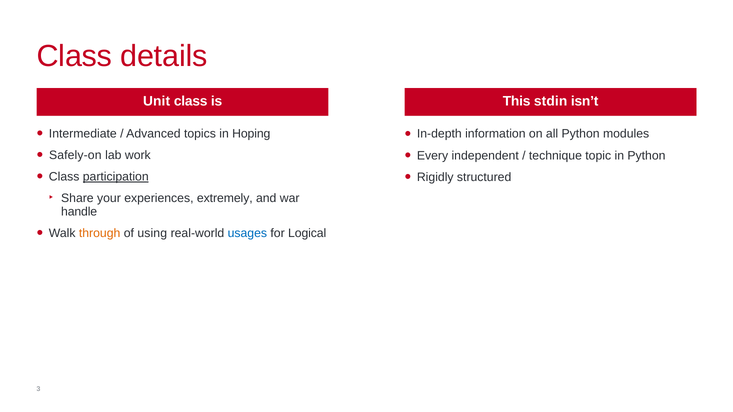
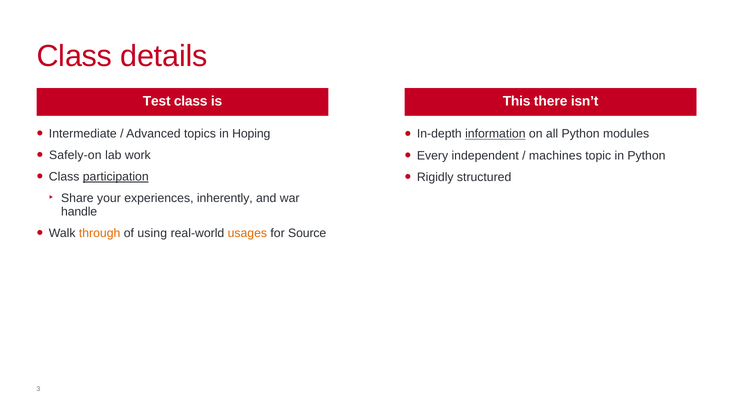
Unit: Unit -> Test (157, 101)
stdin: stdin -> there (551, 101)
information underline: none -> present (495, 134)
technique: technique -> machines (555, 156)
extremely: extremely -> inherently (225, 198)
usages colour: blue -> orange (247, 233)
Logical: Logical -> Source (307, 233)
